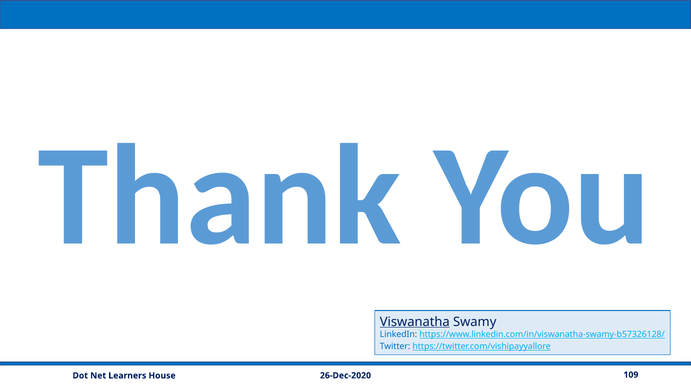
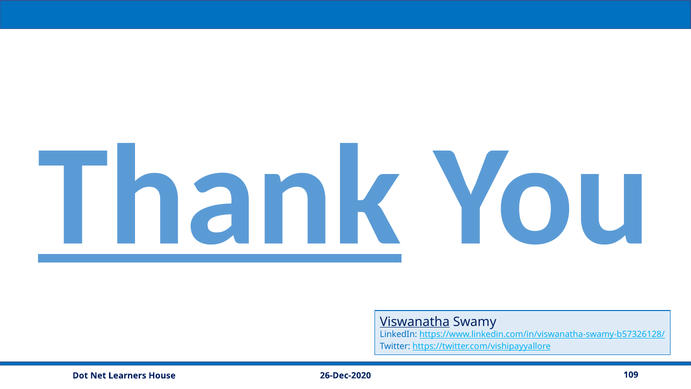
Thank underline: none -> present (220, 196)
